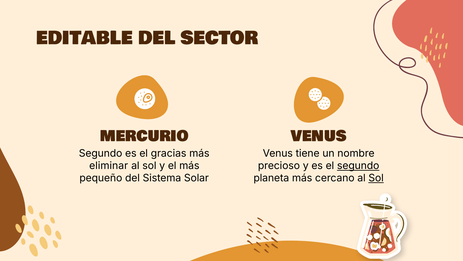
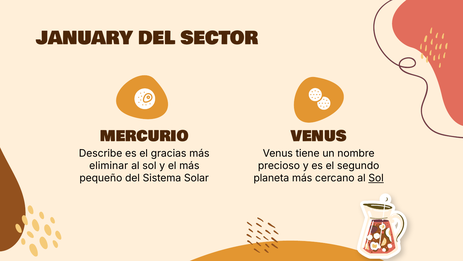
EDITABLE: EDITABLE -> JANUARY (84, 38)
Segundo: Segundo -> Describe (101, 153)
segundo underline: present -> none (358, 166)
